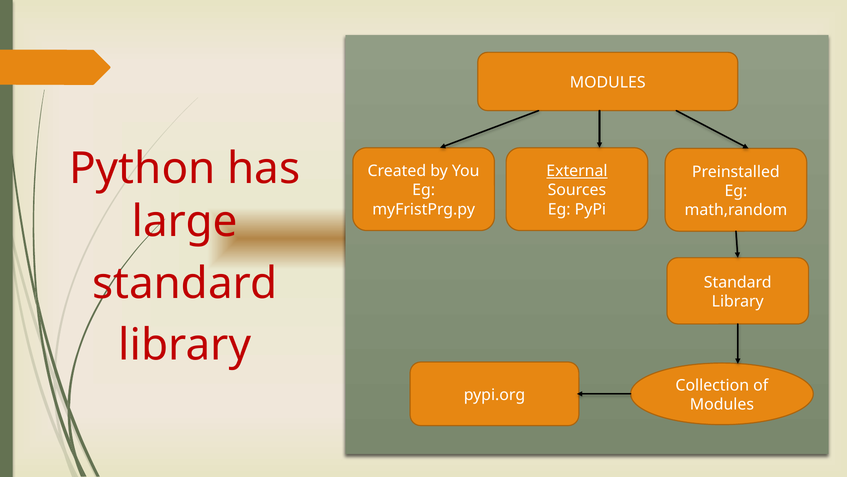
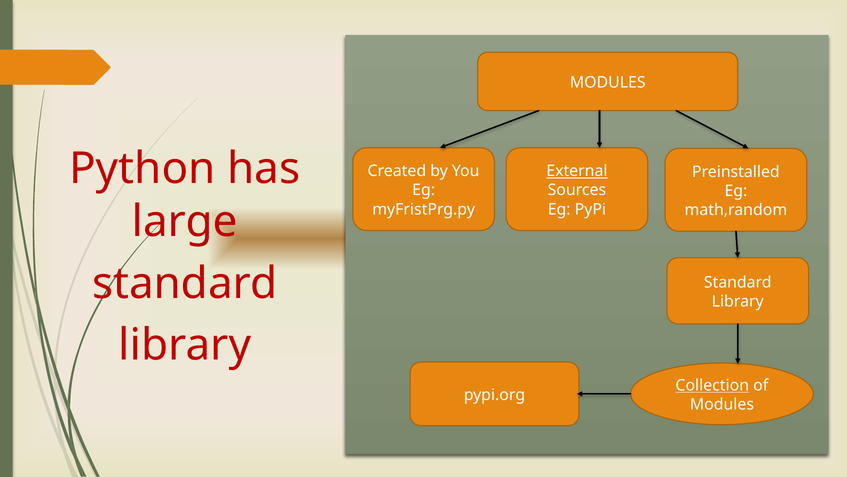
Collection underline: none -> present (712, 385)
